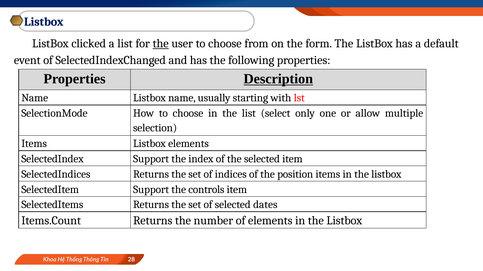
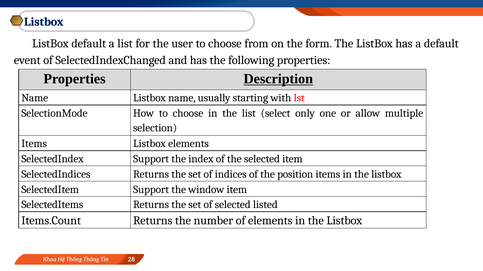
ListBox clicked: clicked -> default (89, 44)
the underline: present -> none (161, 44)
controls: controls -> window (206, 190)
dates: dates -> listed (265, 205)
